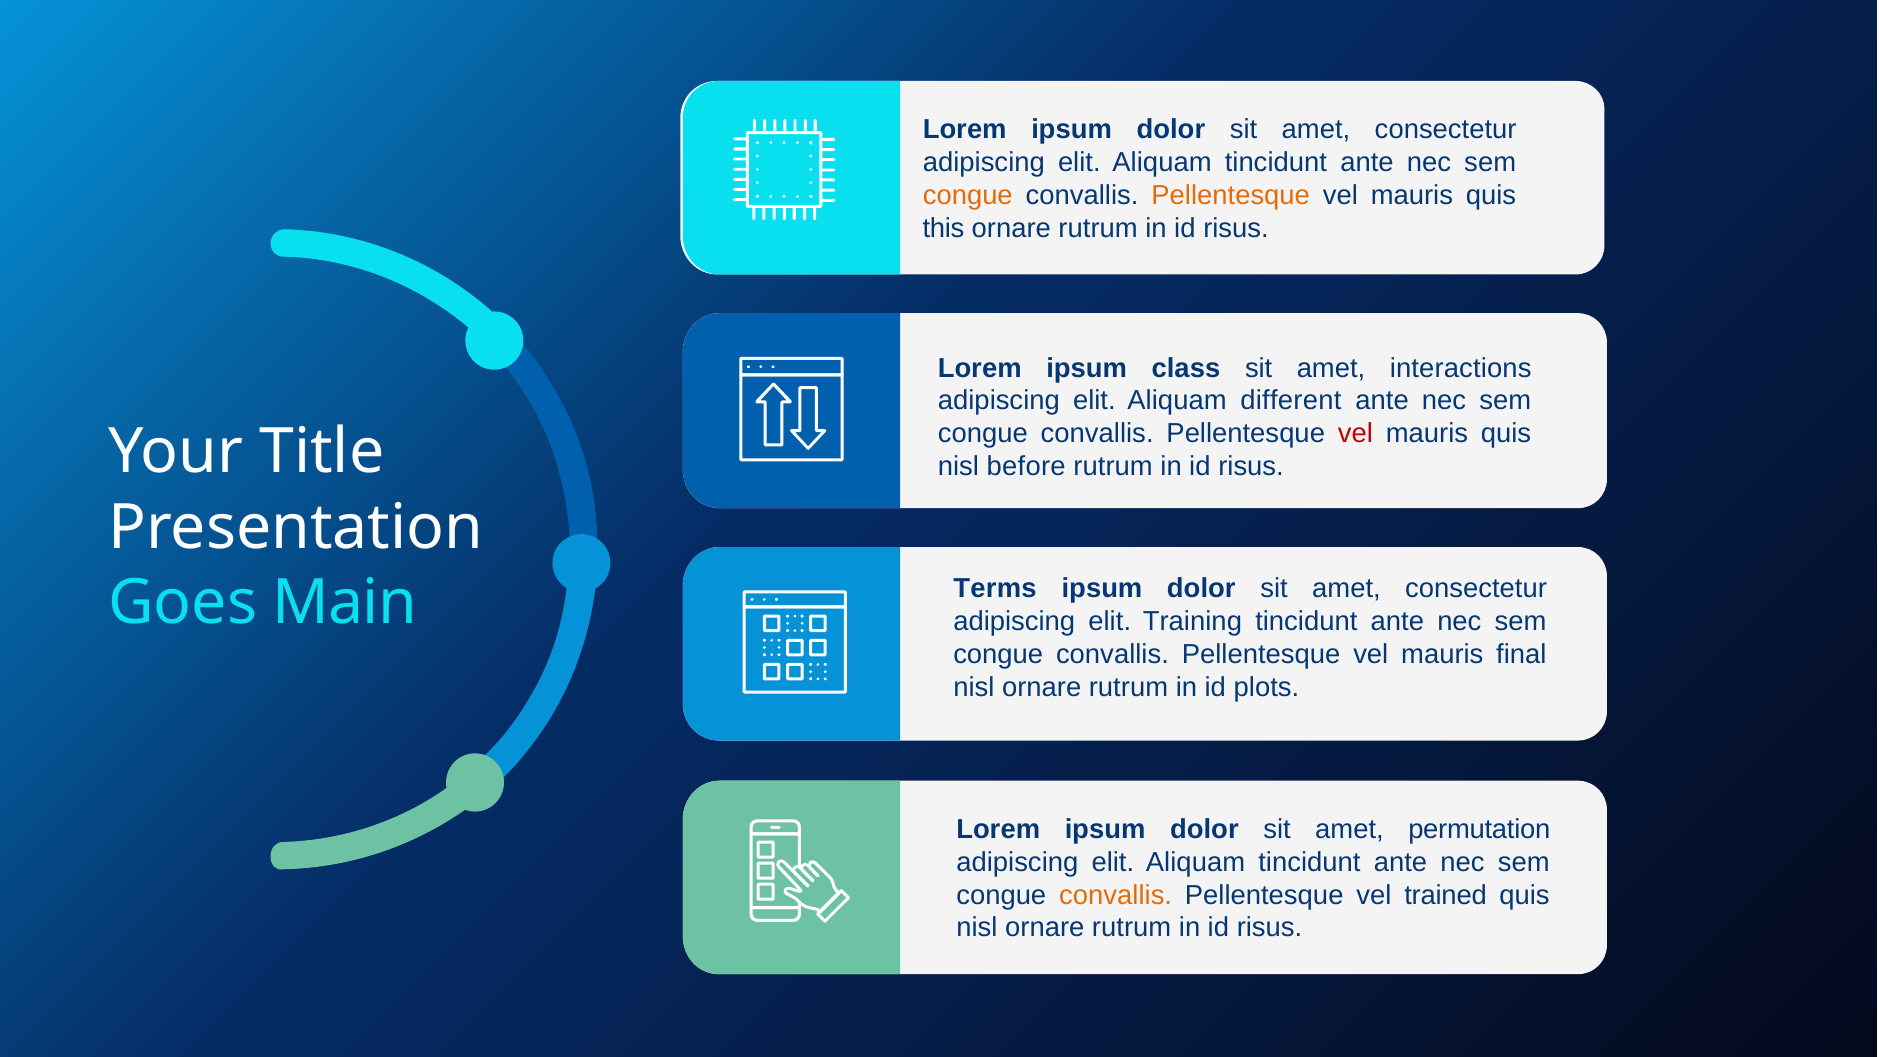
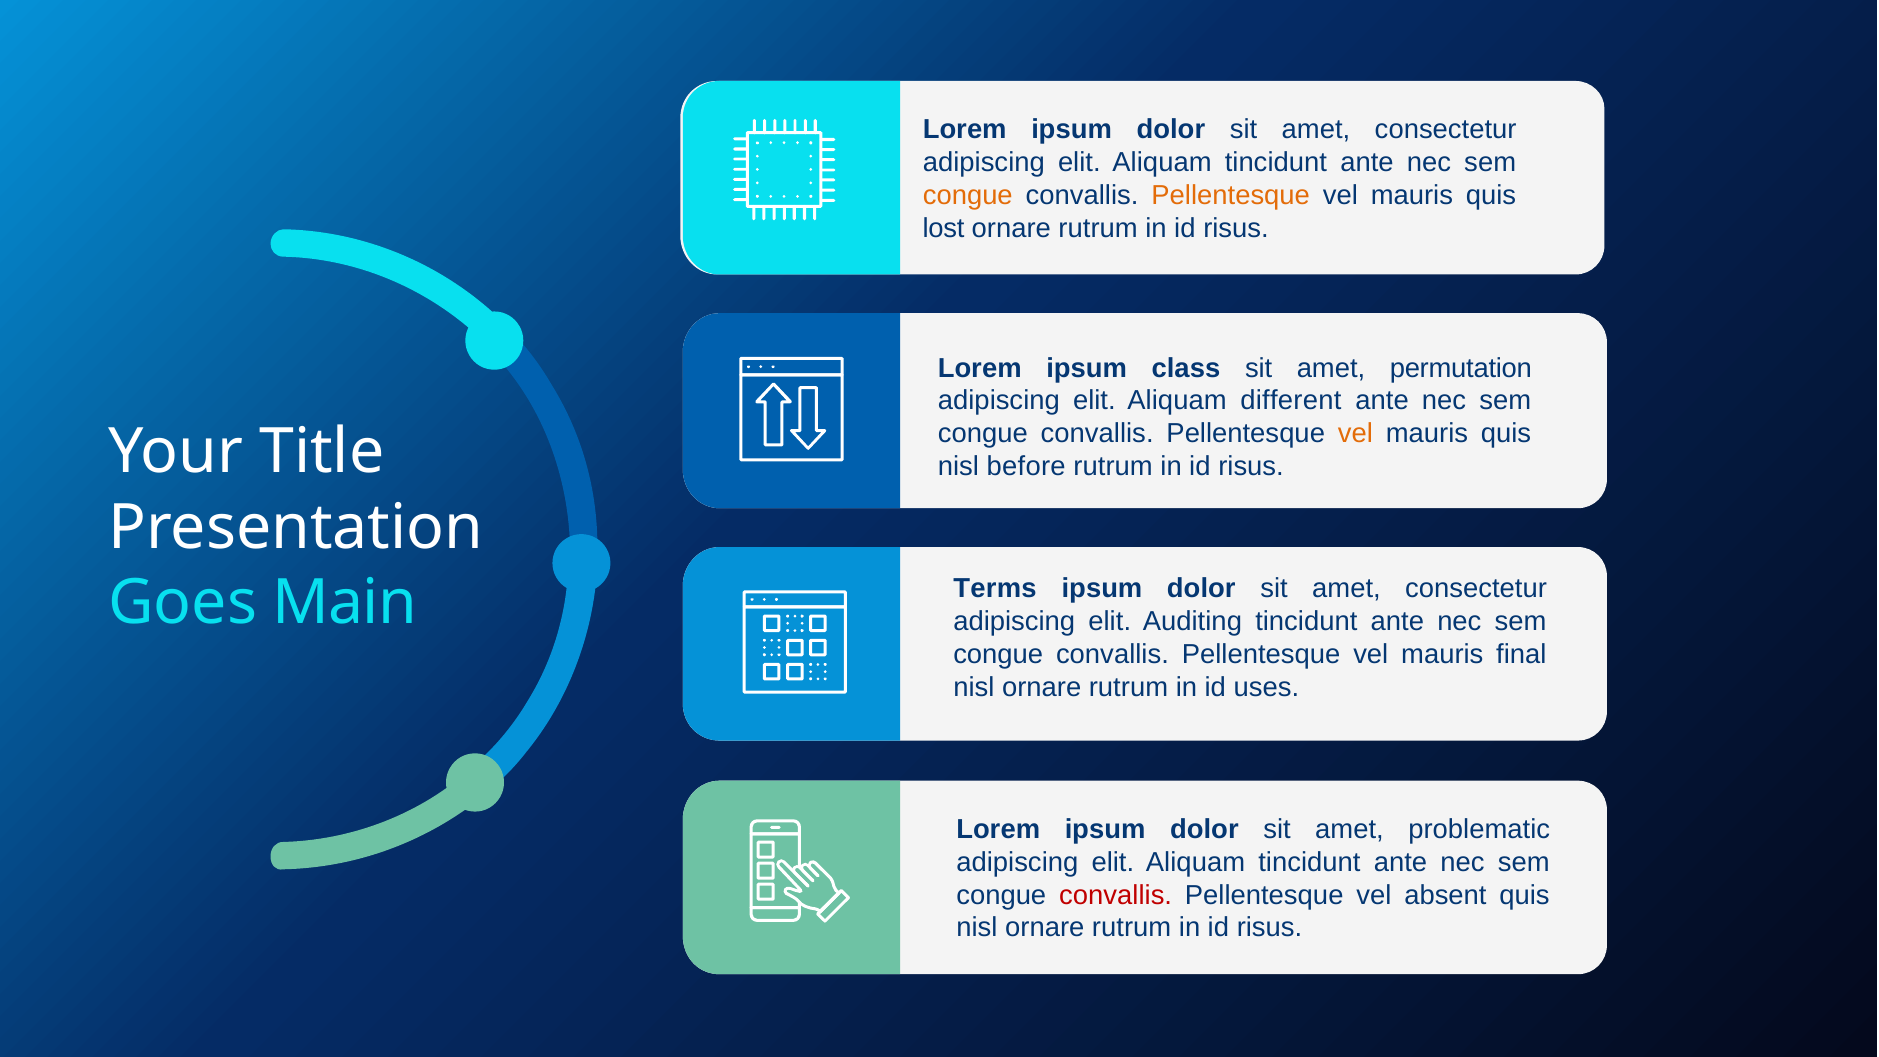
this: this -> lost (944, 228)
interactions: interactions -> permutation (1461, 368)
vel colour: red -> orange (1355, 434)
Training: Training -> Auditing (1192, 621)
plots: plots -> uses (1266, 687)
permutation: permutation -> problematic (1479, 829)
convallis colour: orange -> red (1116, 895)
trained: trained -> absent (1445, 895)
